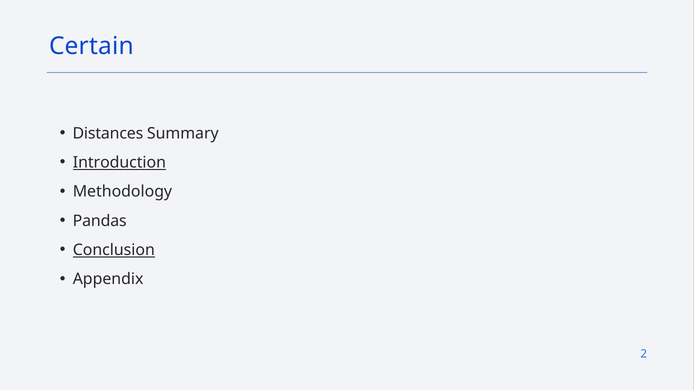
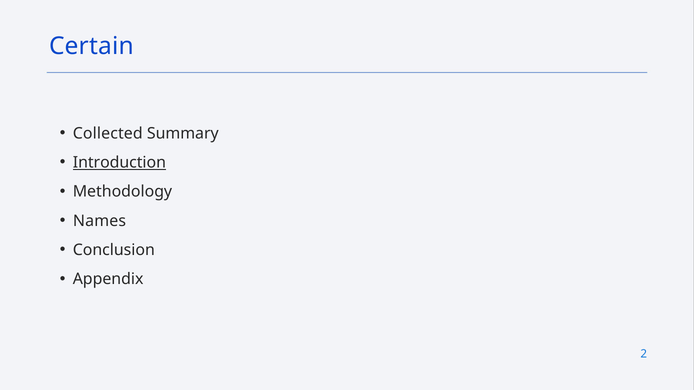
Distances: Distances -> Collected (108, 134)
Pandas: Pandas -> Names (100, 221)
Conclusion underline: present -> none (114, 250)
